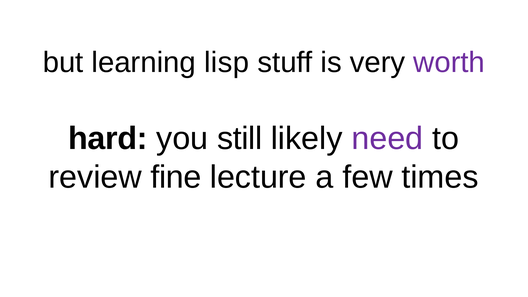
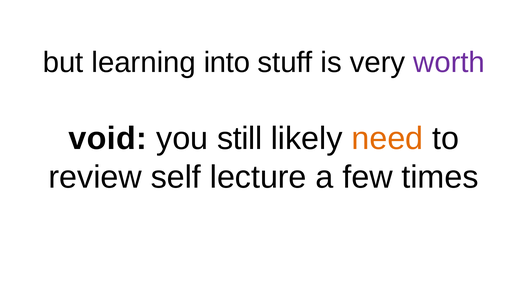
lisp: lisp -> into (227, 63)
hard: hard -> void (108, 138)
need colour: purple -> orange (387, 138)
fine: fine -> self (176, 177)
